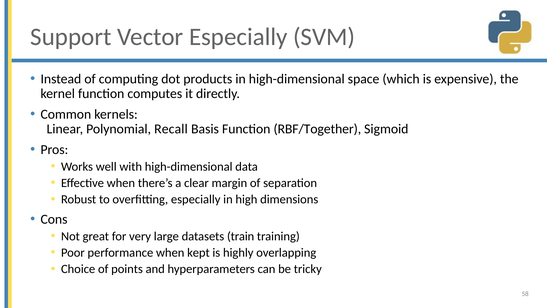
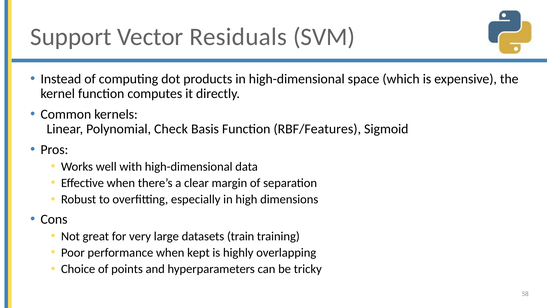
Vector Especially: Especially -> Residuals (238, 37)
Recall: Recall -> Check (171, 129)
RBF/Together: RBF/Together -> RBF/Features (317, 129)
